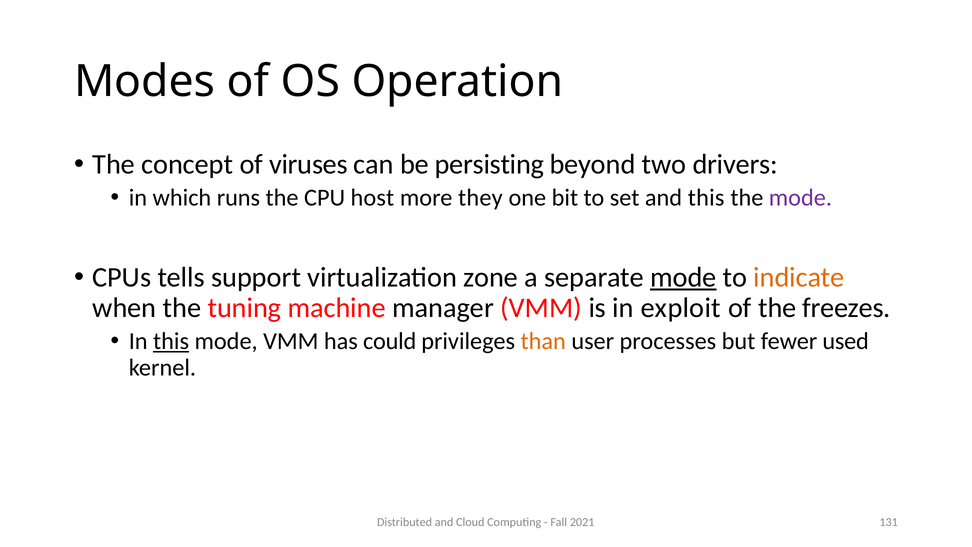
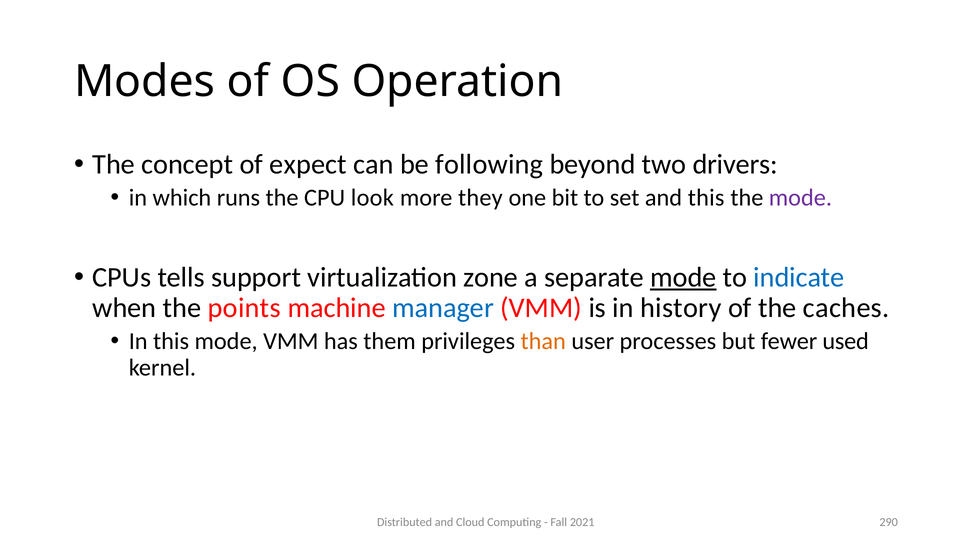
viruses: viruses -> expect (308, 164)
persisting: persisting -> following (489, 164)
host: host -> look (372, 198)
indicate colour: orange -> blue (799, 277)
tuning: tuning -> points (244, 308)
manager colour: black -> blue (443, 308)
exploit: exploit -> history (681, 308)
freezes: freezes -> caches (846, 308)
this underline: present -> none (171, 341)
could: could -> them (390, 341)
131: 131 -> 290 (889, 522)
